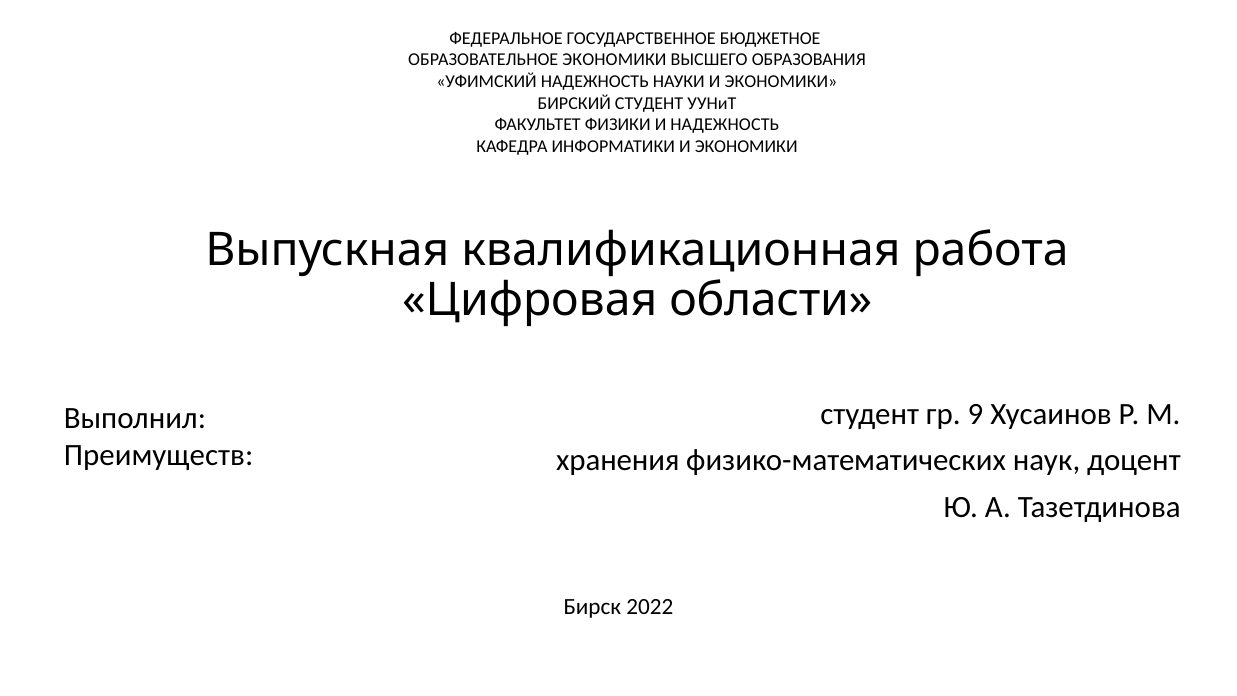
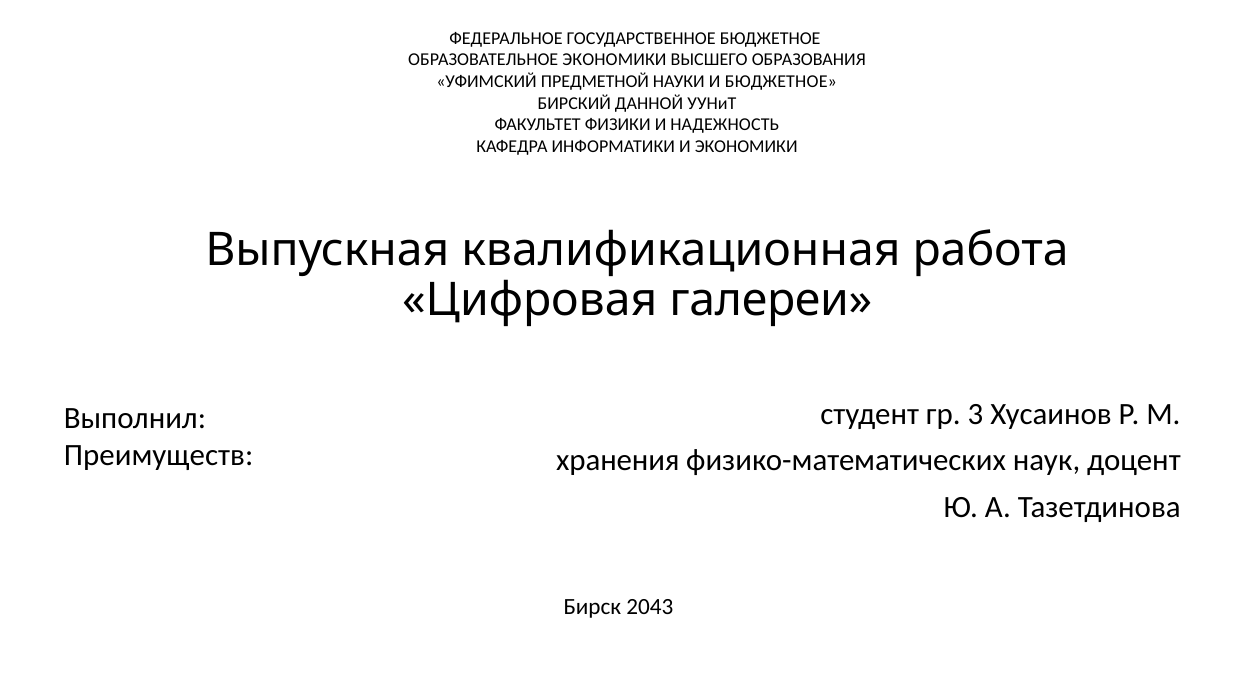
УФИМСКИЙ НАДЕЖНОСТЬ: НАДЕЖНОСТЬ -> ПРЕДМЕТНОЙ (595, 82)
НАУКИ И ЭКОНОМИКИ: ЭКОНОМИКИ -> БЮДЖЕТНОЕ (781, 82)
БИРСКИЙ СТУДЕНТ: СТУДЕНТ -> ДАННОЙ (649, 103)
области: области -> галереи (771, 300)
9: 9 -> 3 (976, 414)
2022: 2022 -> 2043 (650, 606)
